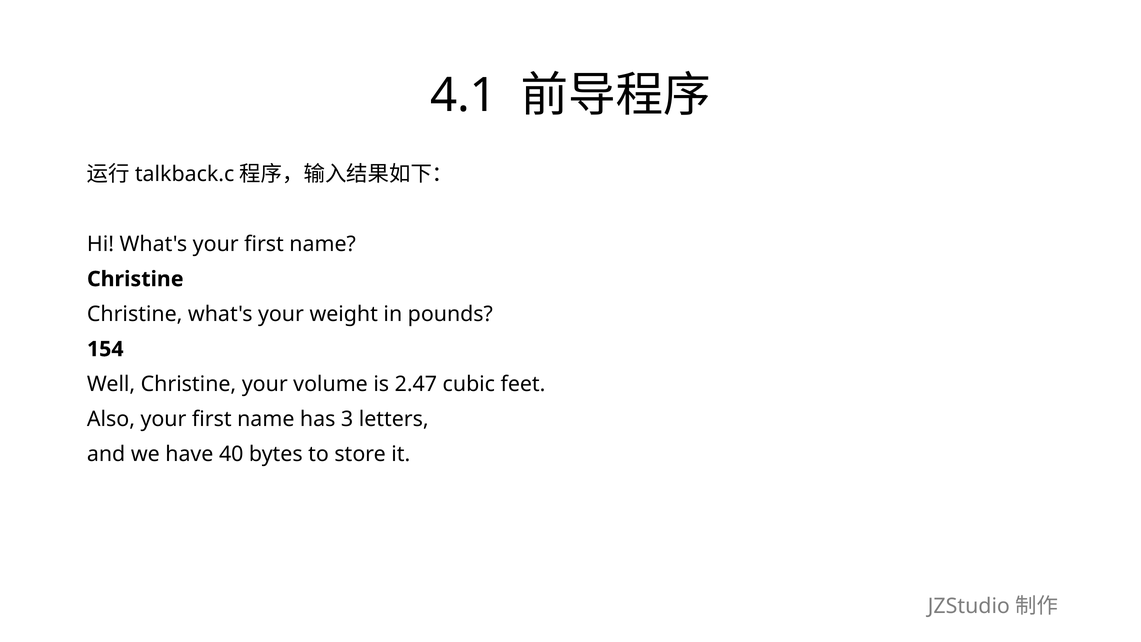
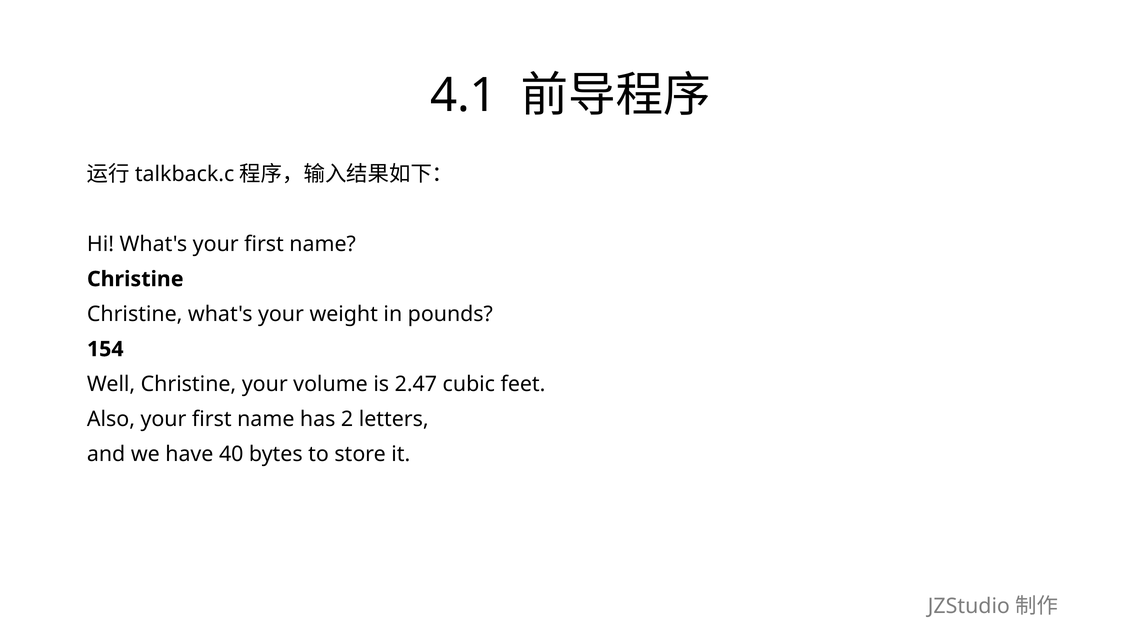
3: 3 -> 2 (347, 419)
